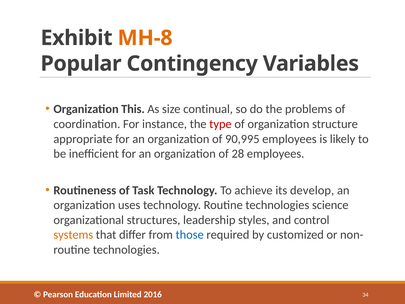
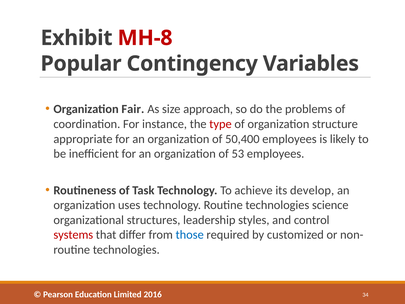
MH-8 colour: orange -> red (145, 38)
This: This -> Fair (133, 109)
continual: continual -> approach (208, 109)
90,995: 90,995 -> 50,400 (242, 139)
28: 28 -> 53 (238, 154)
systems colour: orange -> red (73, 235)
